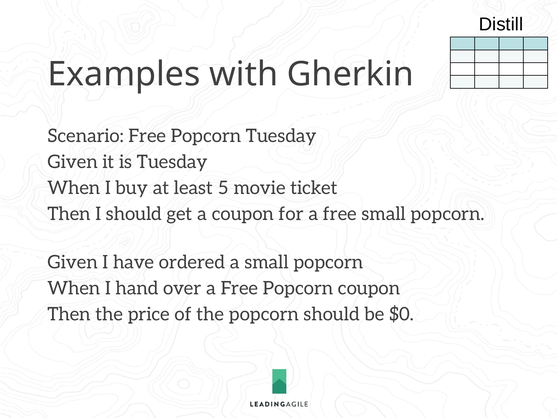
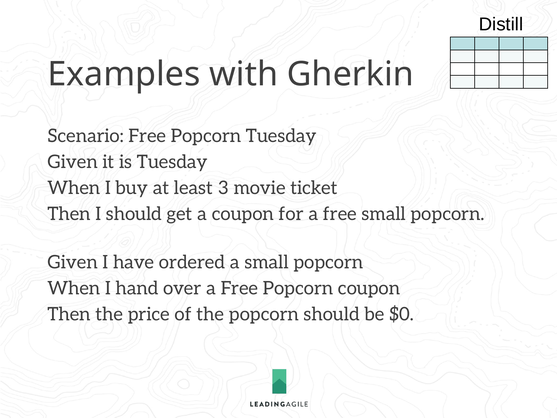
5: 5 -> 3 (223, 188)
